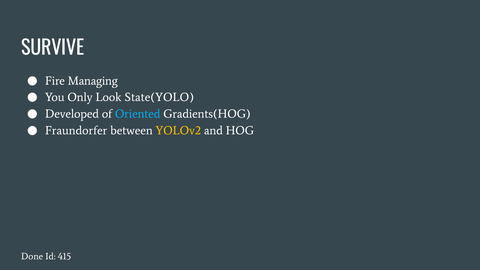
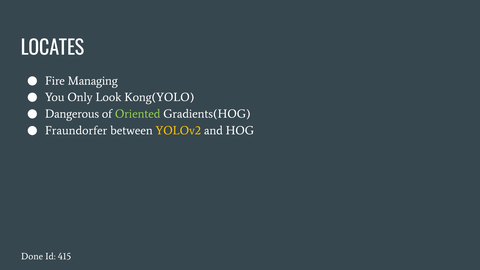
SURVIVE: SURVIVE -> LOCATES (53, 48)
State(YOLO: State(YOLO -> Kong(YOLO (159, 97)
Developed: Developed -> Dangerous (72, 114)
Oriented colour: light blue -> light green (138, 114)
